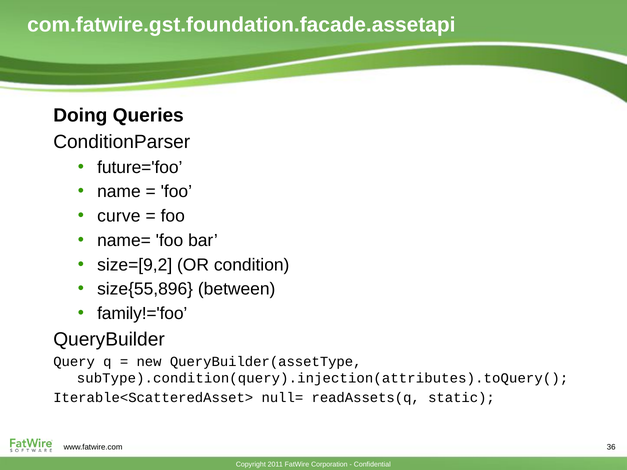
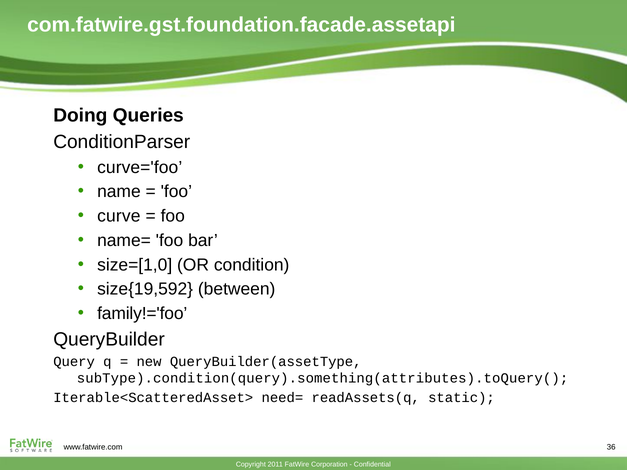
future='foo: future='foo -> curve='foo (140, 167)
size=[9,2: size=[9,2 -> size=[1,0 (135, 265)
size{55,896: size{55,896 -> size{19,592 (145, 289)
subType).condition(query).injection(attributes).toQuery(: subType).condition(query).injection(attributes).toQuery( -> subType).condition(query).something(attributes).toQuery( (323, 379)
null=: null= -> need= (282, 398)
